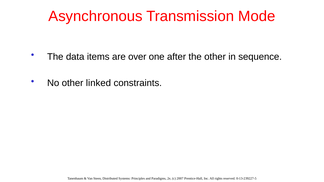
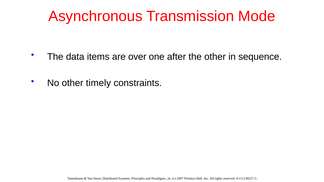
linked: linked -> timely (98, 83)
